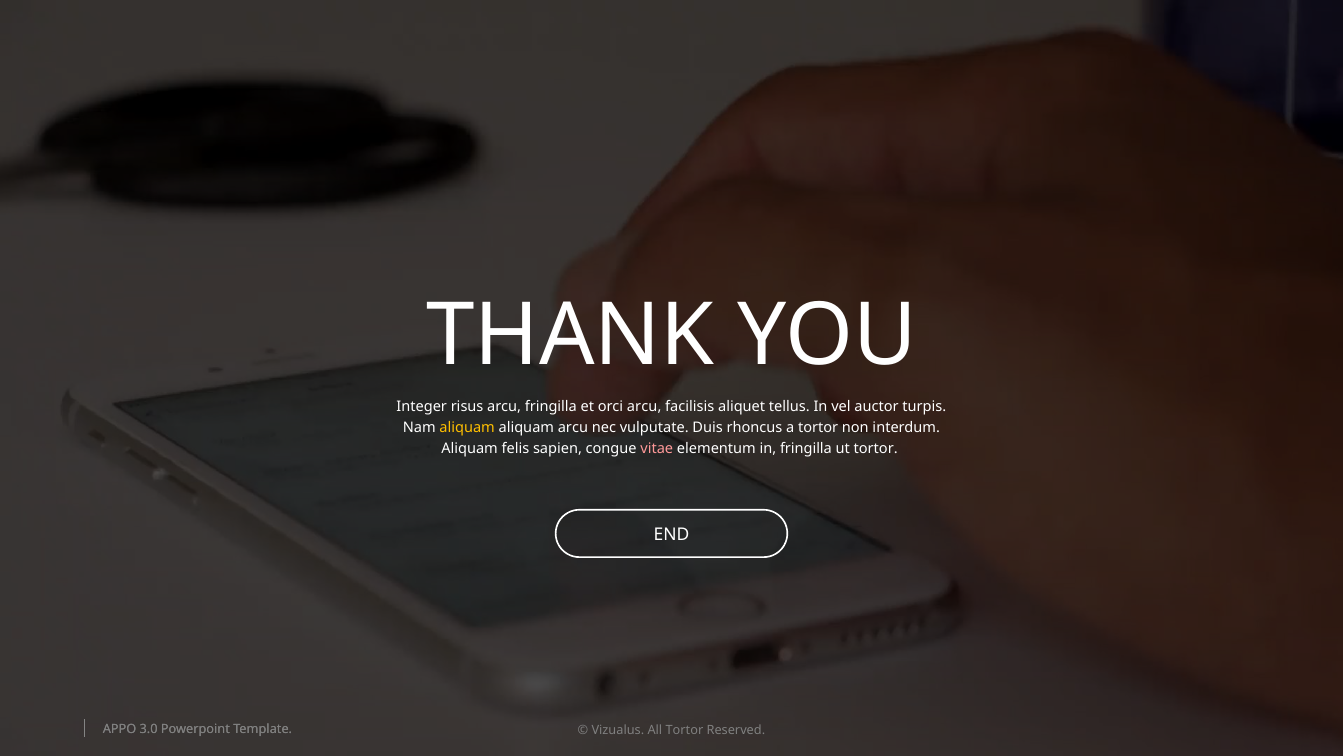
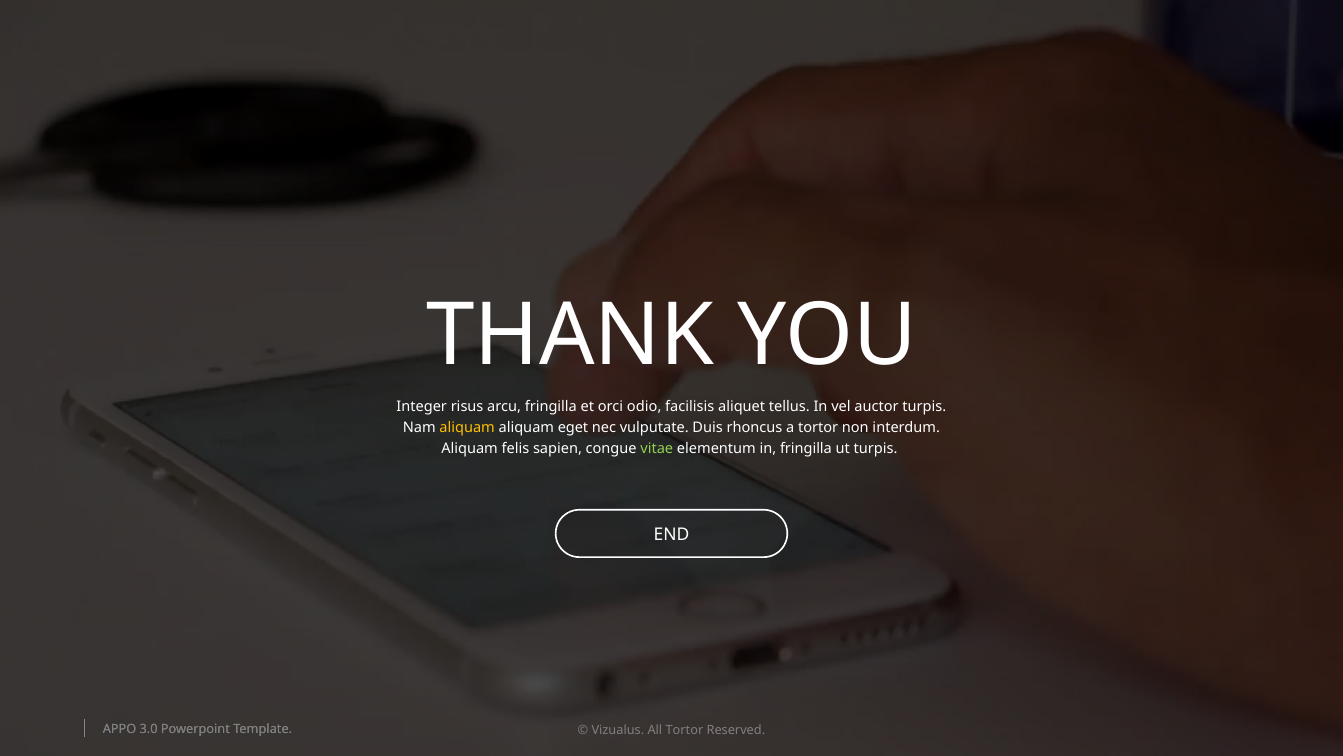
orci arcu: arcu -> odio (644, 407)
aliquam arcu: arcu -> eget (573, 428)
vitae colour: pink -> light green (657, 449)
ut tortor: tortor -> turpis (876, 449)
